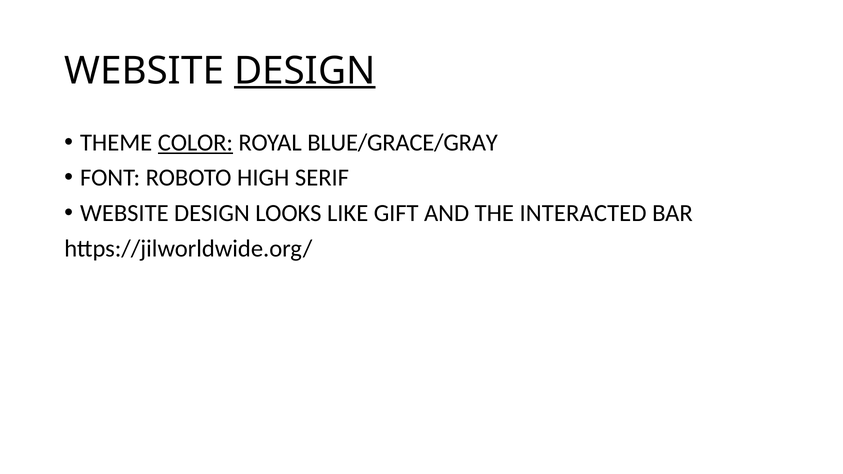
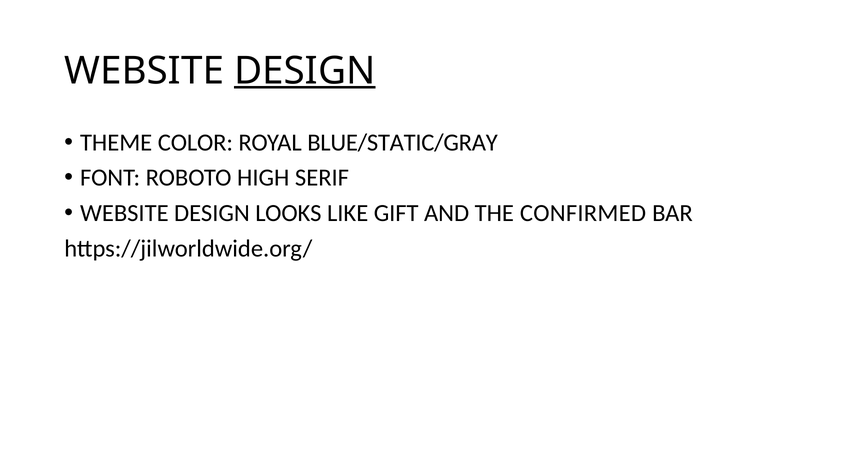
COLOR underline: present -> none (195, 143)
BLUE/GRACE/GRAY: BLUE/GRACE/GRAY -> BLUE/STATIC/GRAY (403, 143)
INTERACTED: INTERACTED -> CONFIRMED (583, 213)
